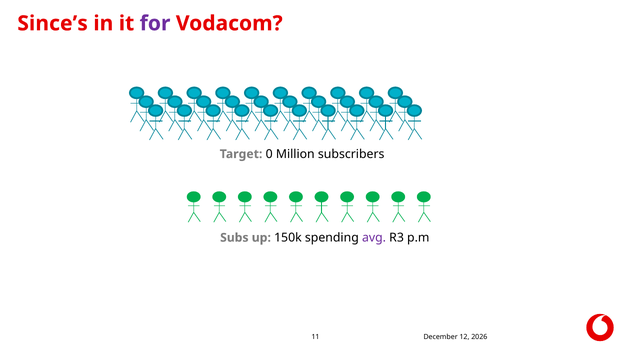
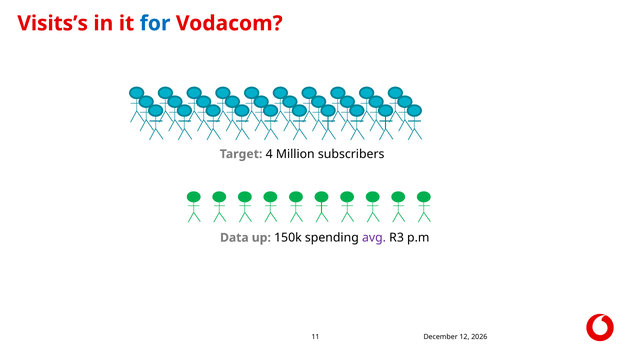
Since’s: Since’s -> Visits’s (53, 23)
for colour: purple -> blue (155, 23)
0: 0 -> 4 (269, 154)
Subs: Subs -> Data (234, 238)
